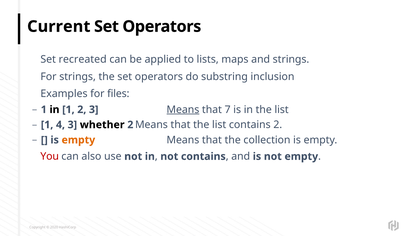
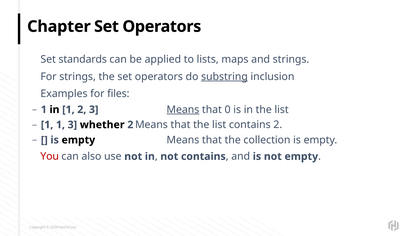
Current: Current -> Chapter (59, 26)
recreated: recreated -> standards (83, 59)
substring underline: none -> present (224, 76)
7: 7 -> 0 (228, 109)
1 4: 4 -> 1 (60, 125)
empty colour: orange -> black (78, 140)
